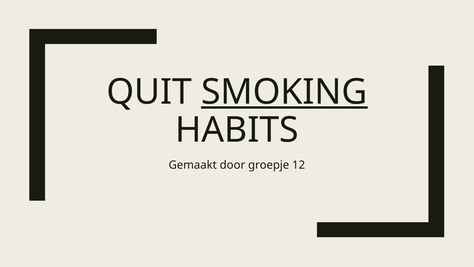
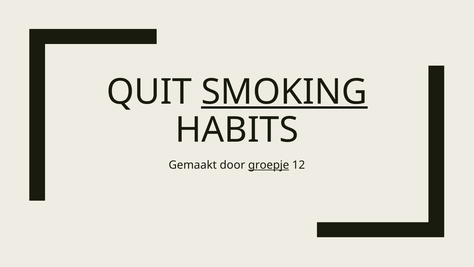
groepje underline: none -> present (269, 165)
